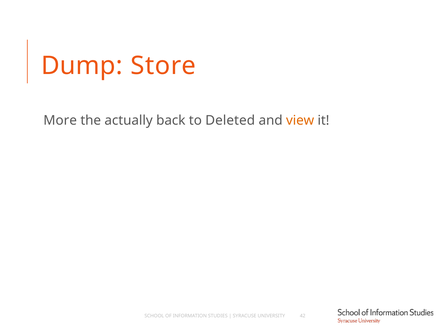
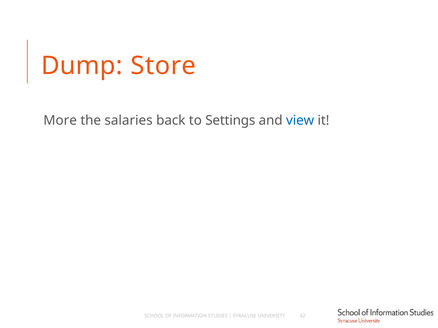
actually: actually -> salaries (129, 121)
Deleted: Deleted -> Settings (230, 121)
view colour: orange -> blue (300, 121)
